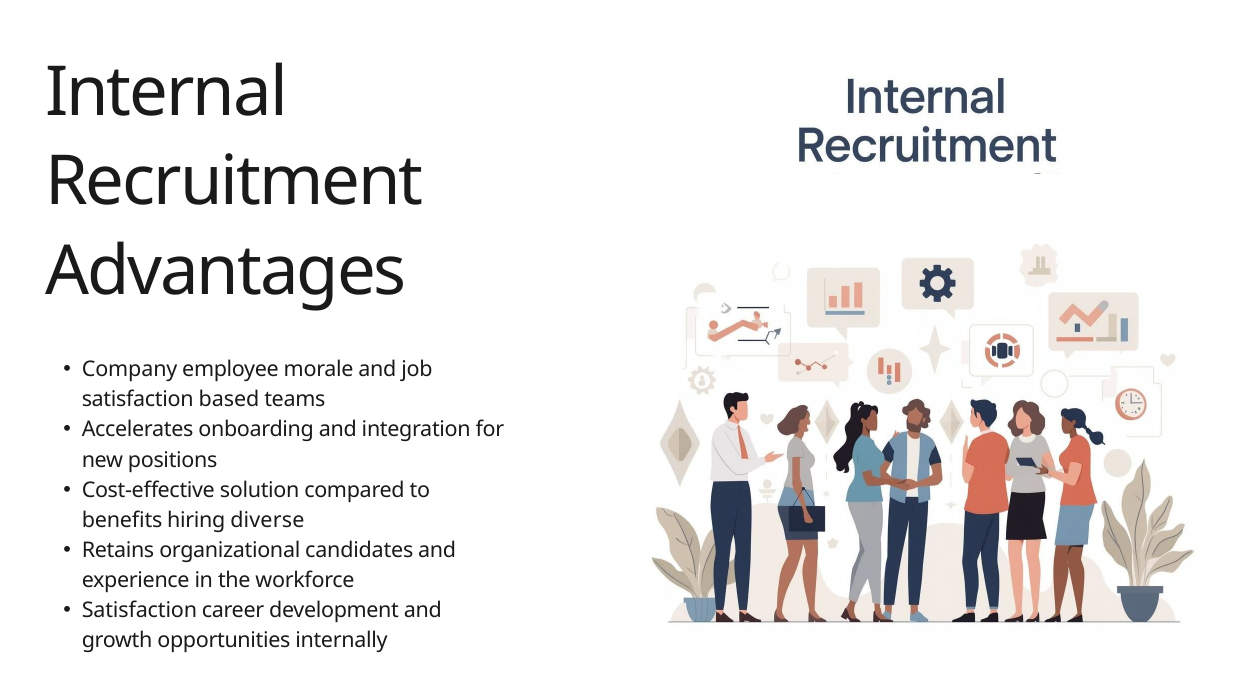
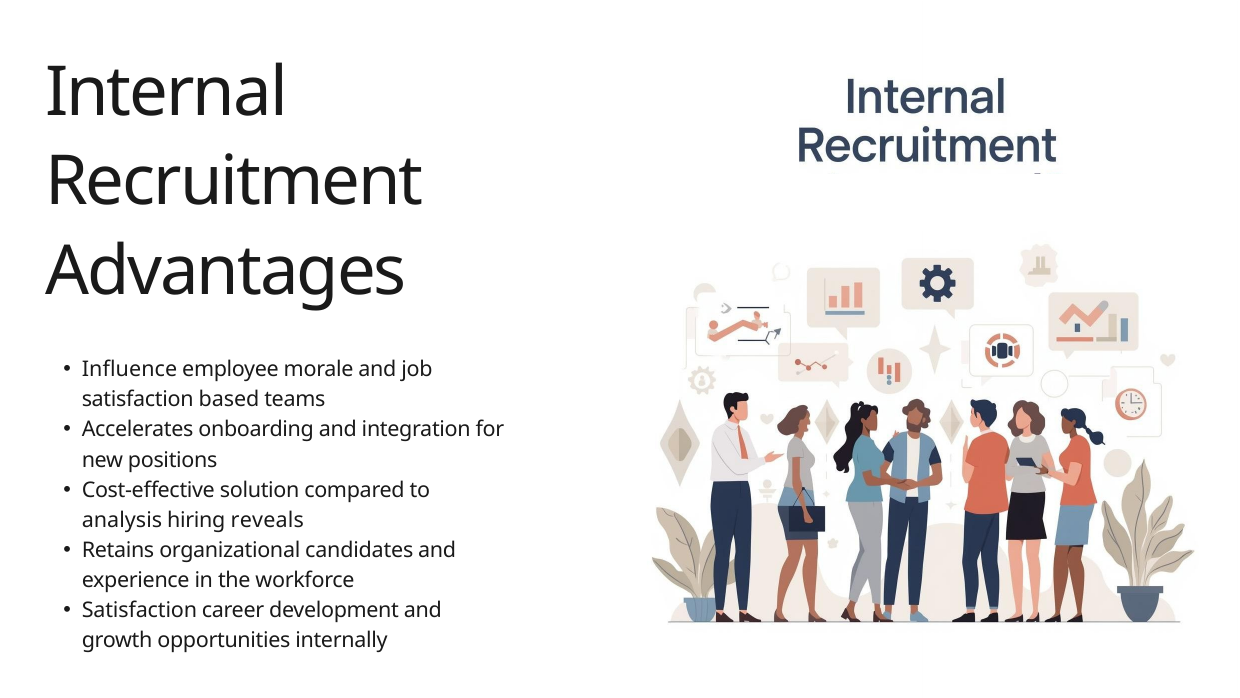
Company: Company -> Influence (130, 369)
benefits: benefits -> analysis (122, 520)
diverse: diverse -> reveals (267, 520)
